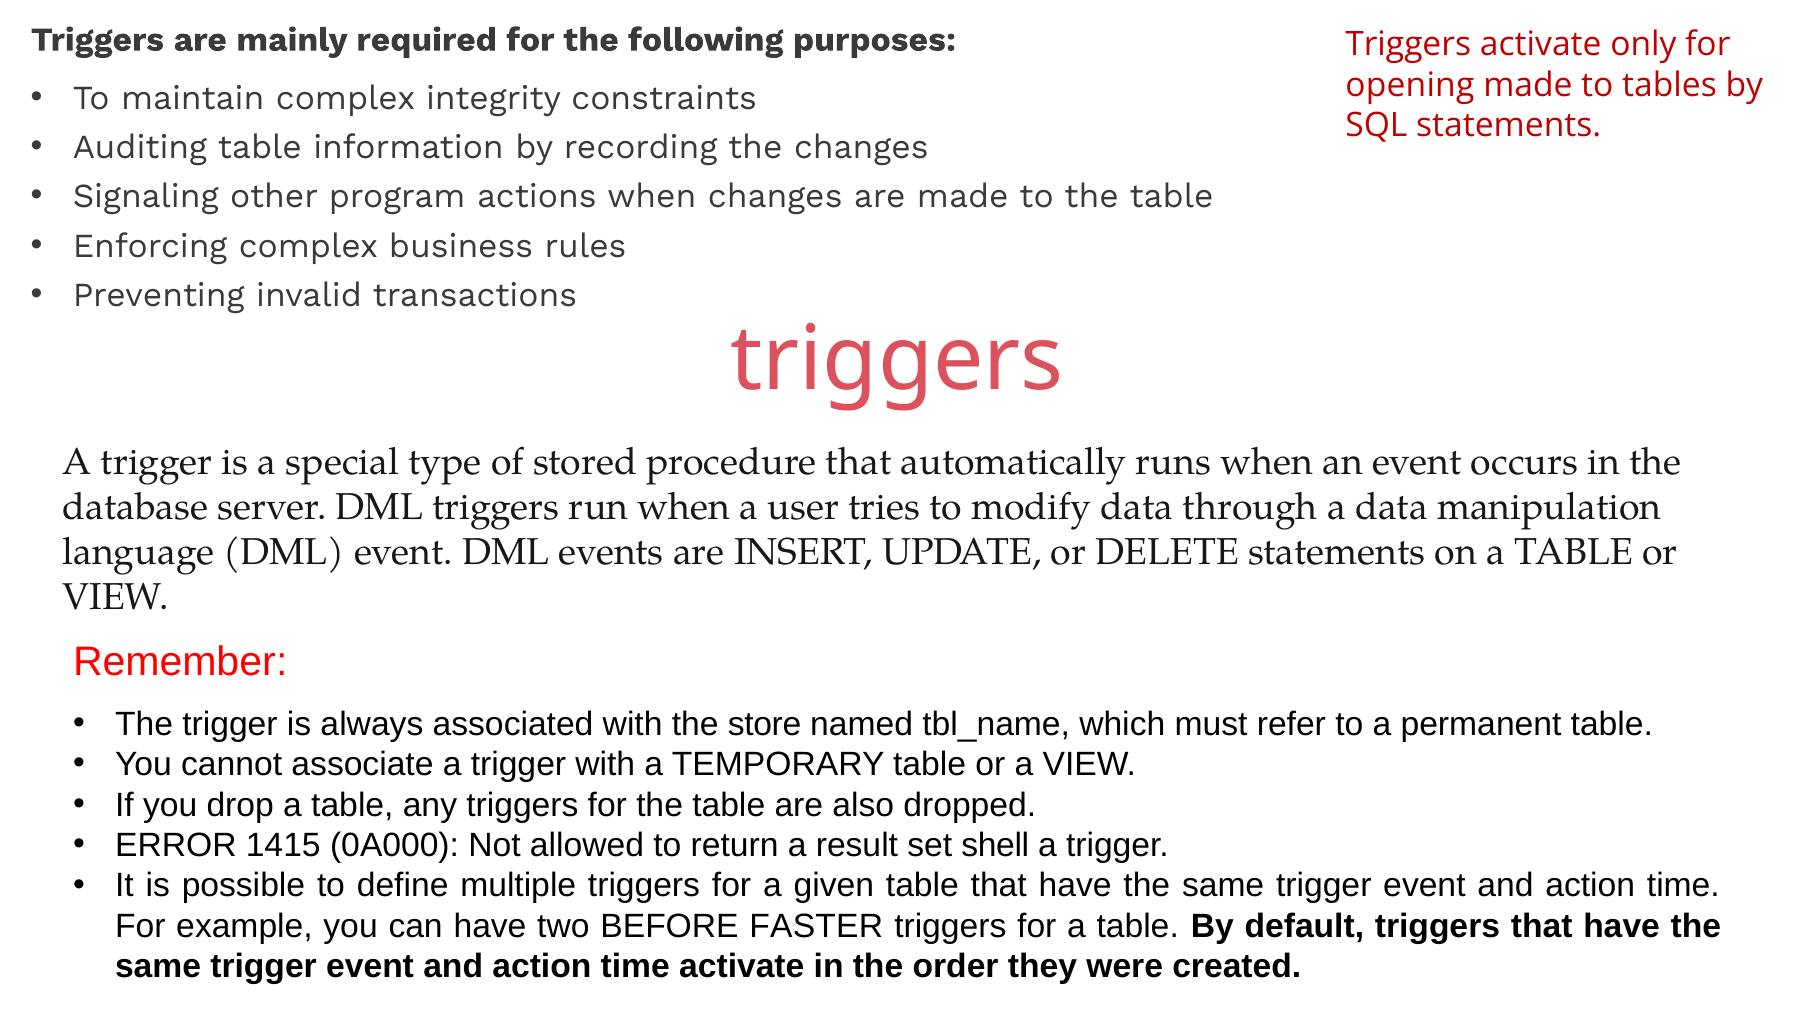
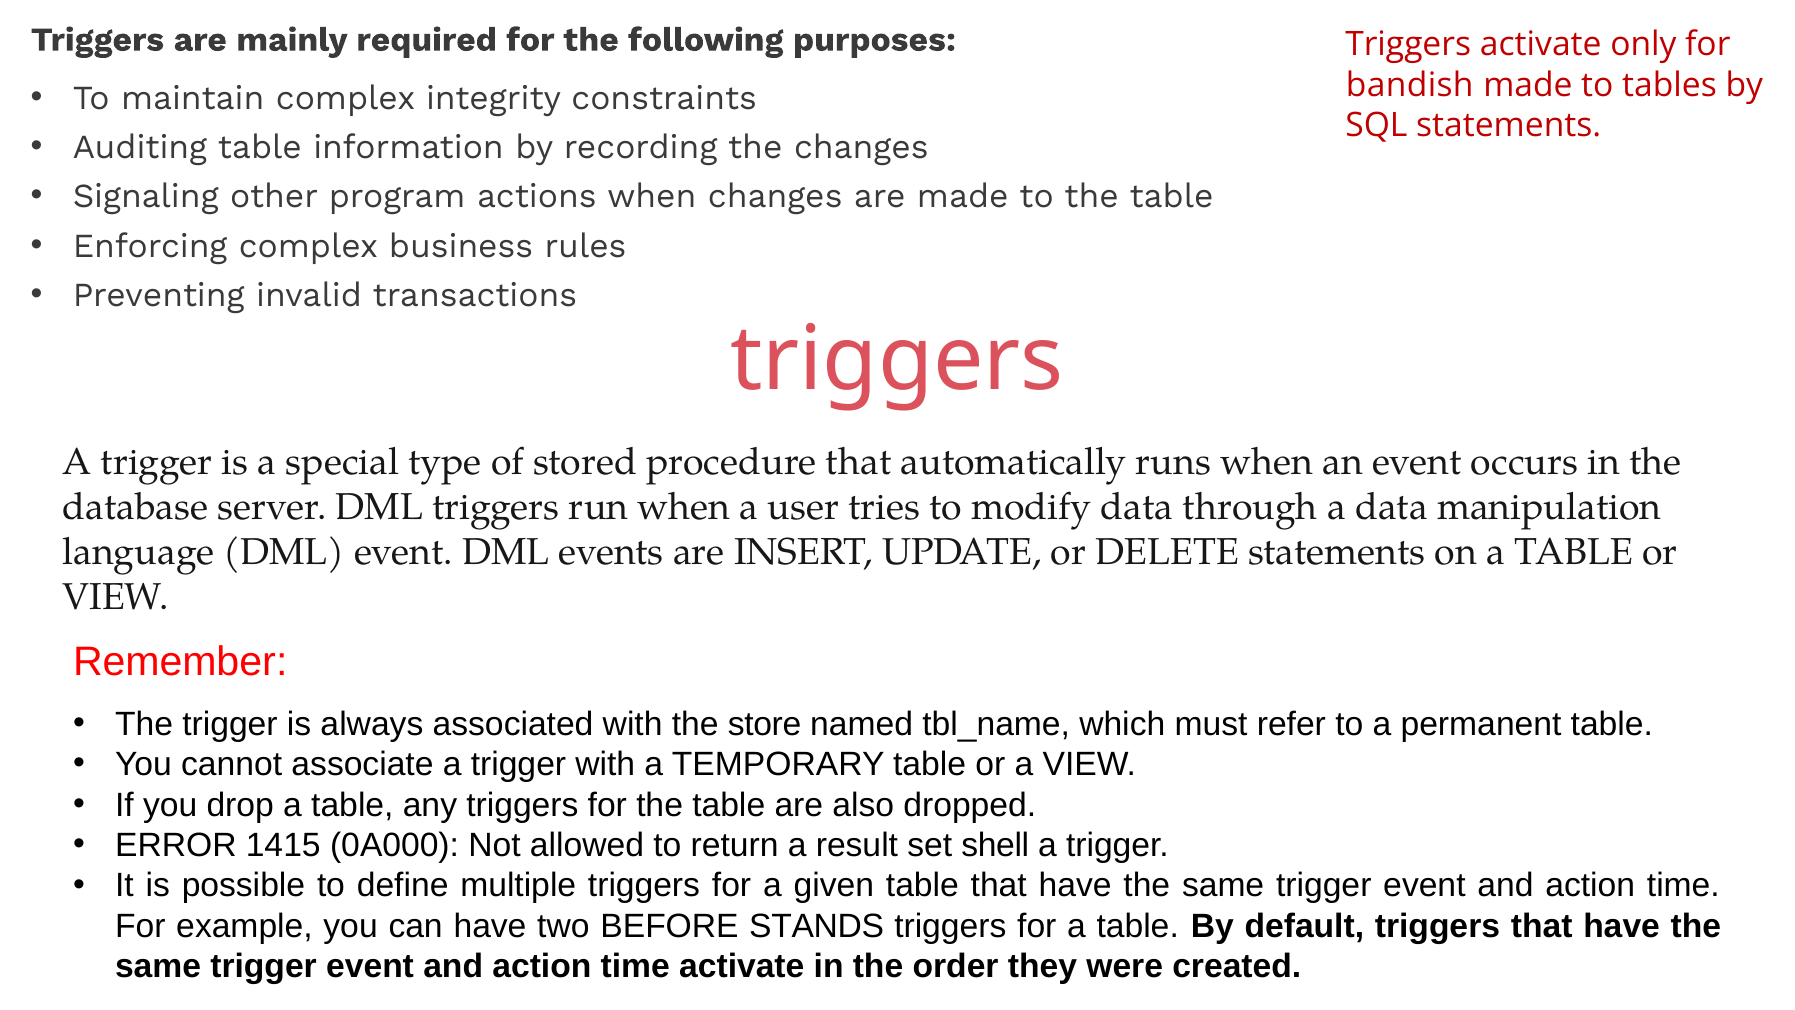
opening: opening -> bandish (1410, 85)
FASTER: FASTER -> STANDS (817, 926)
